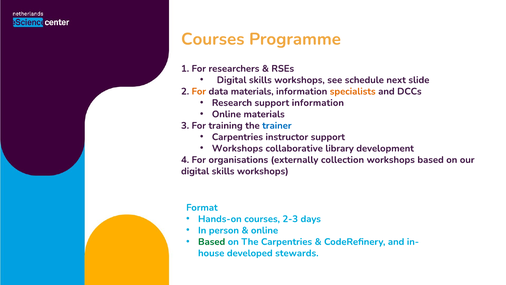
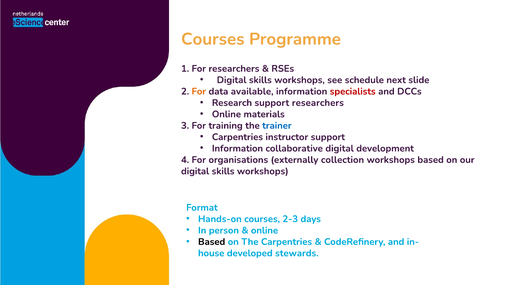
data materials: materials -> available (252, 91)
specialists colour: orange -> red (353, 91)
support information: information -> researchers (318, 103)
Workshops: Workshops -> Information (237, 148)
collaborative library: library -> digital (340, 148)
Based colour: green -> black (212, 241)
